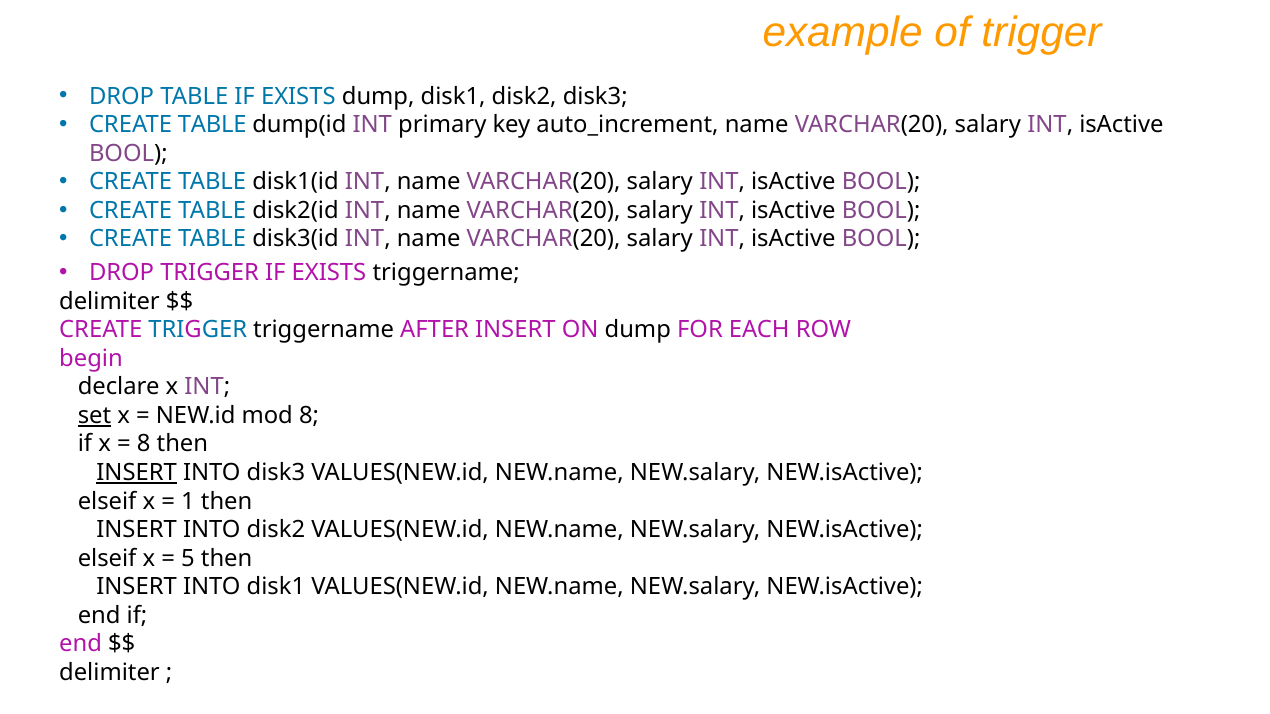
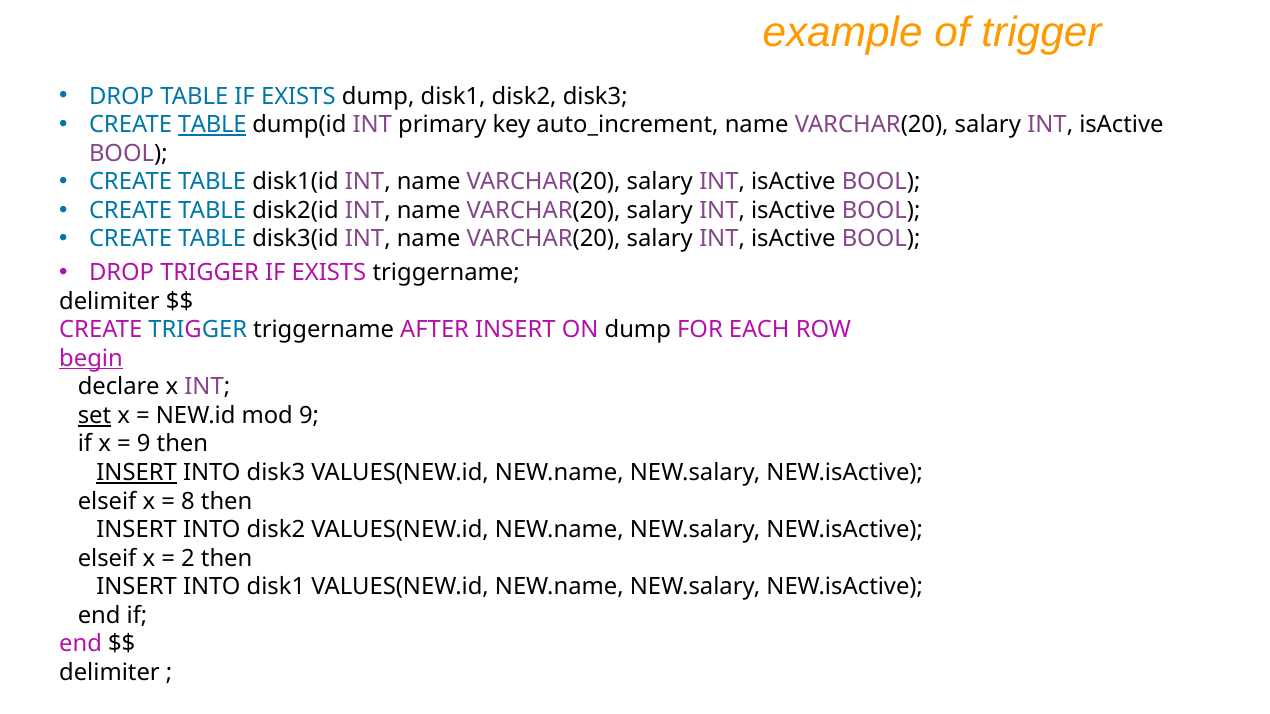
TABLE underline: none -> present (212, 125)
begin underline: none -> present (91, 359)
mod 8: 8 -> 9 (309, 416)
8: 8 -> 9 (144, 444)
1: 1 -> 8 (188, 501)
5: 5 -> 2 (188, 559)
